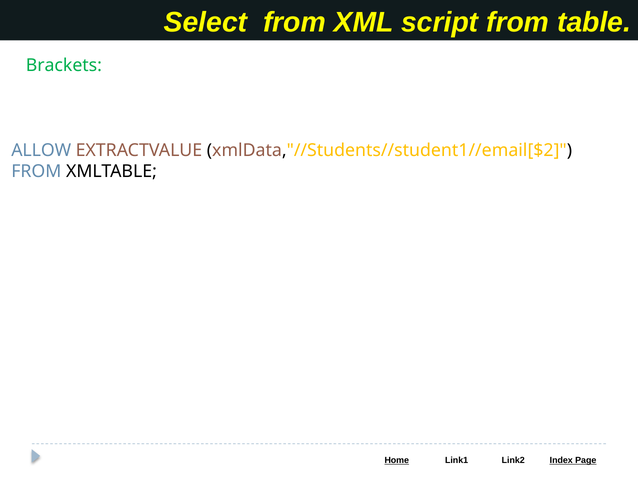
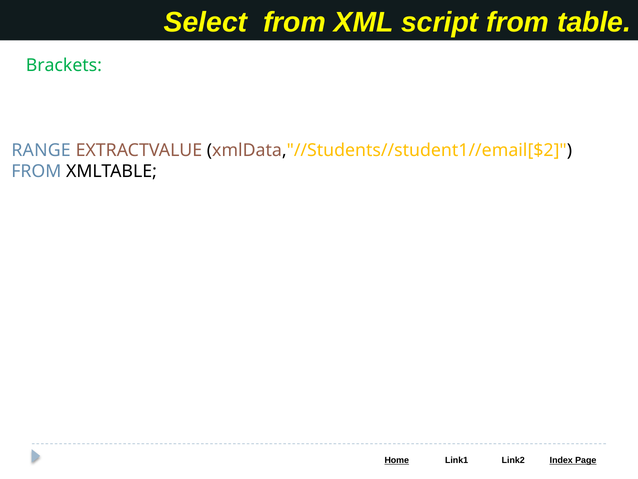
ALLOW: ALLOW -> RANGE (41, 150)
